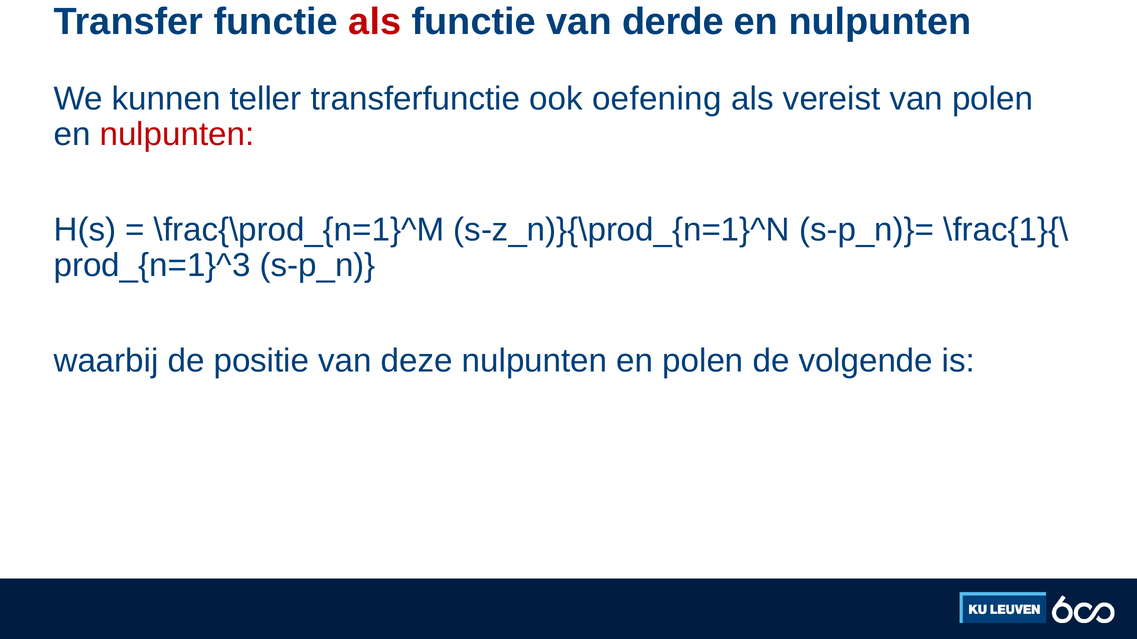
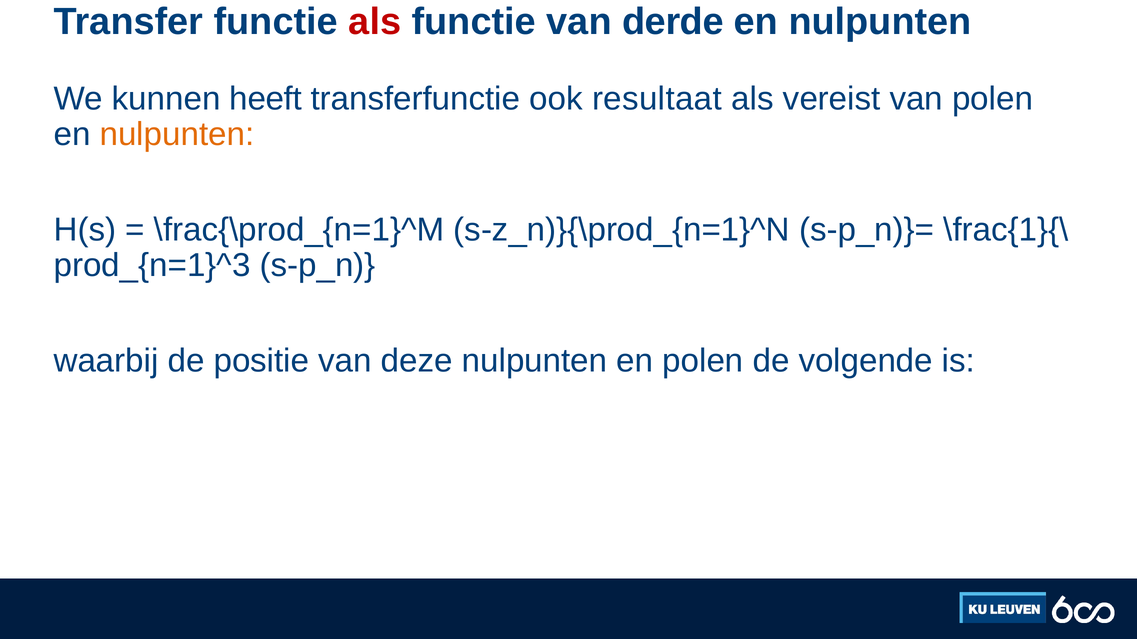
teller: teller -> heeft (266, 99)
oefening: oefening -> resultaat (657, 99)
nulpunten colour: red -> orange (177, 135)
